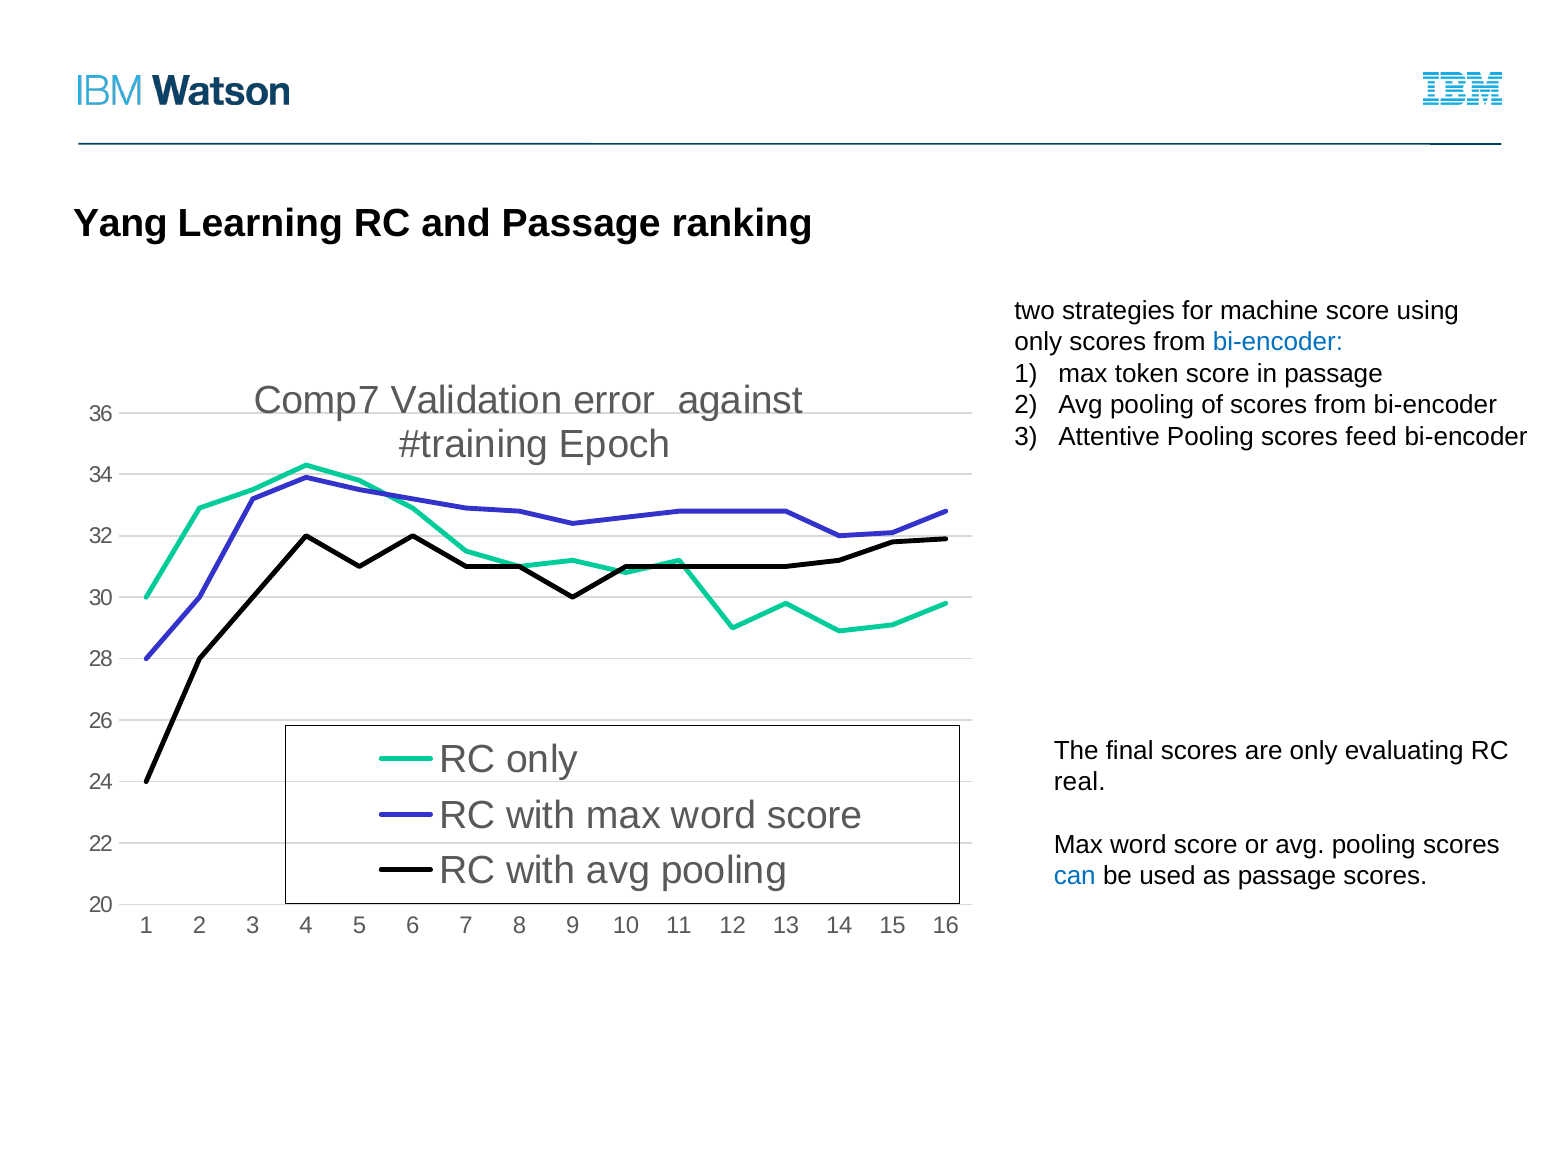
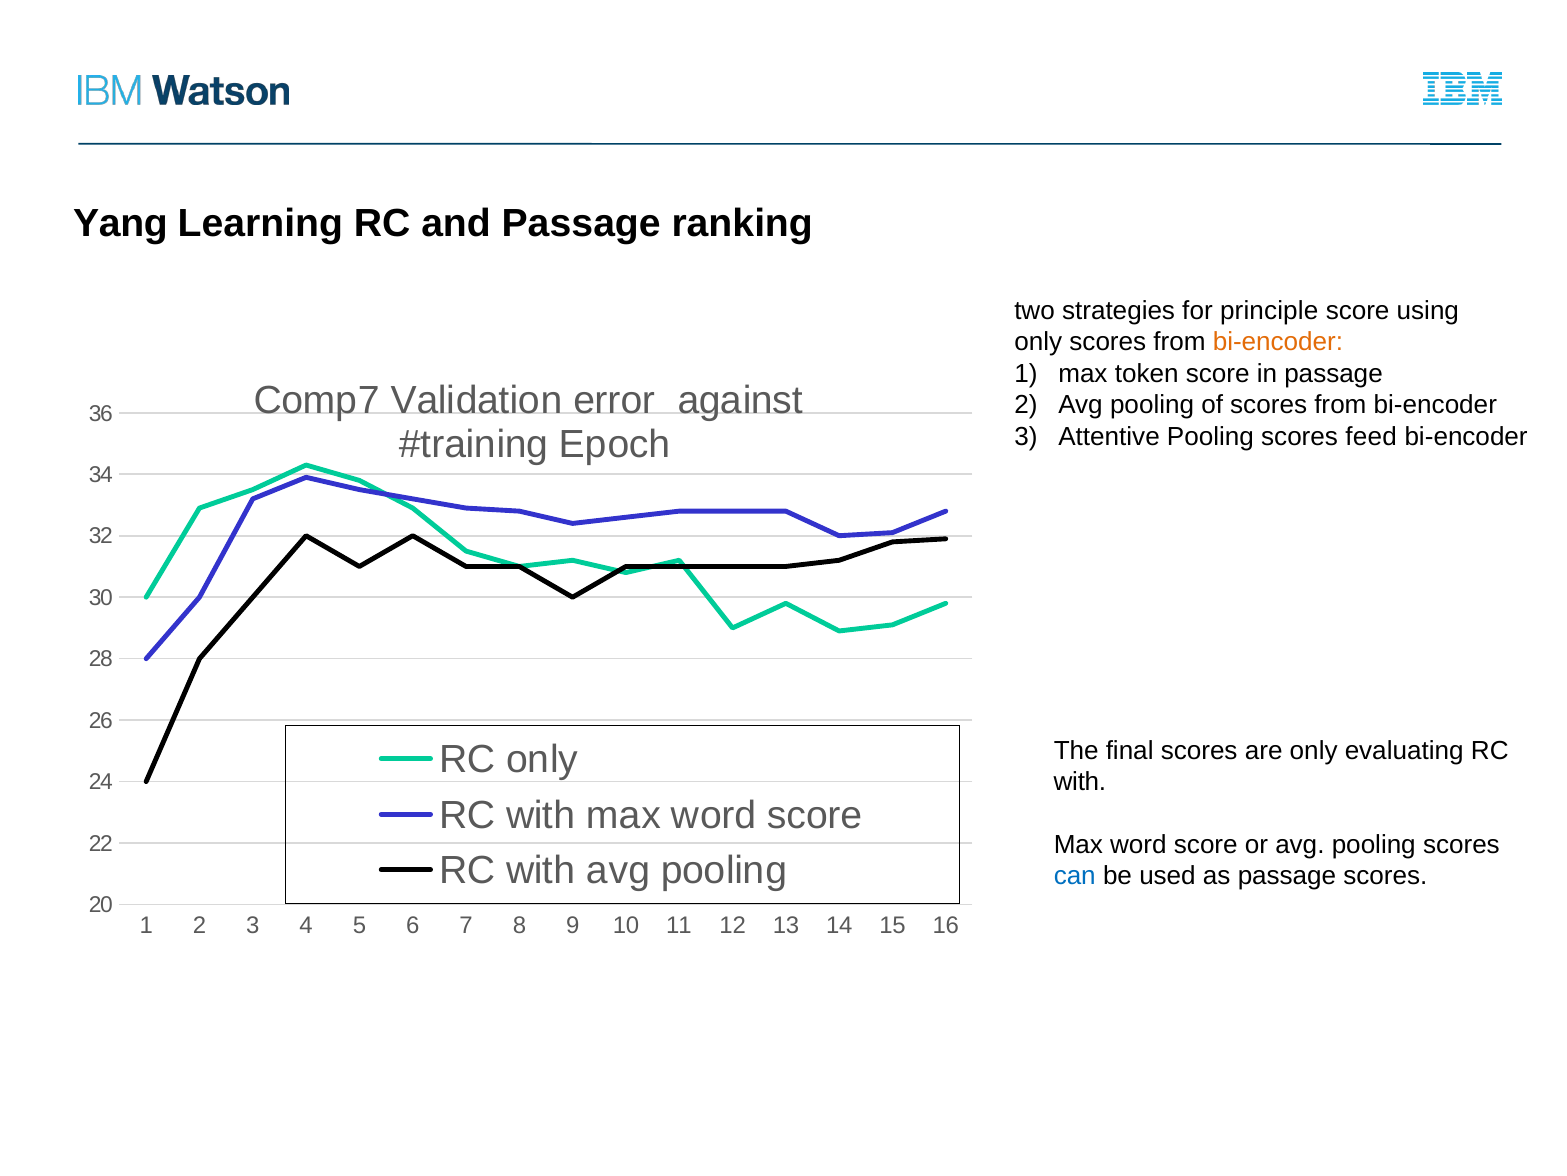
machine: machine -> principle (1269, 311)
bi-encoder colour: blue -> orange (1278, 342)
real: real -> with (1080, 781)
